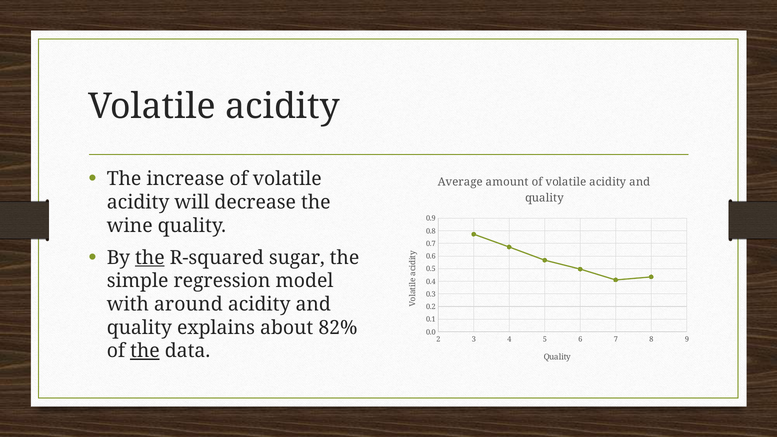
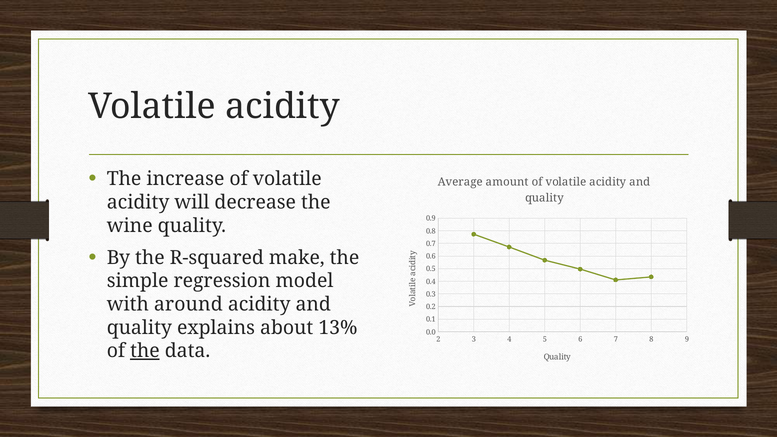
the underline: present -> none (150, 258)
sugar: sugar -> make (297, 258)
82%: 82% -> 13% (338, 328)
